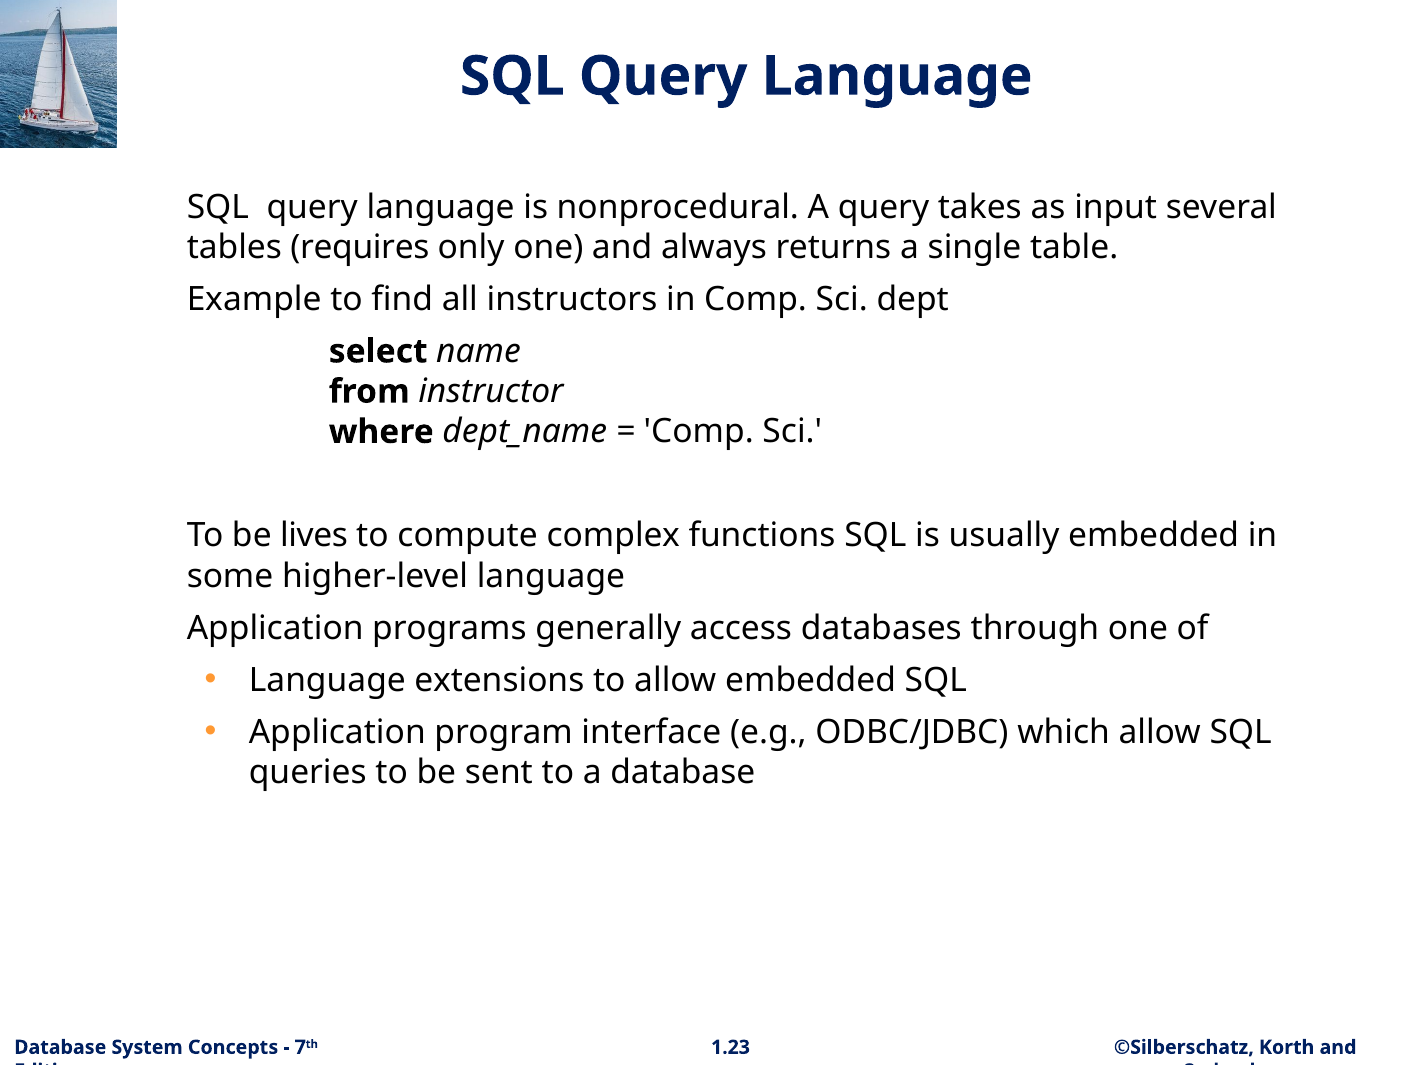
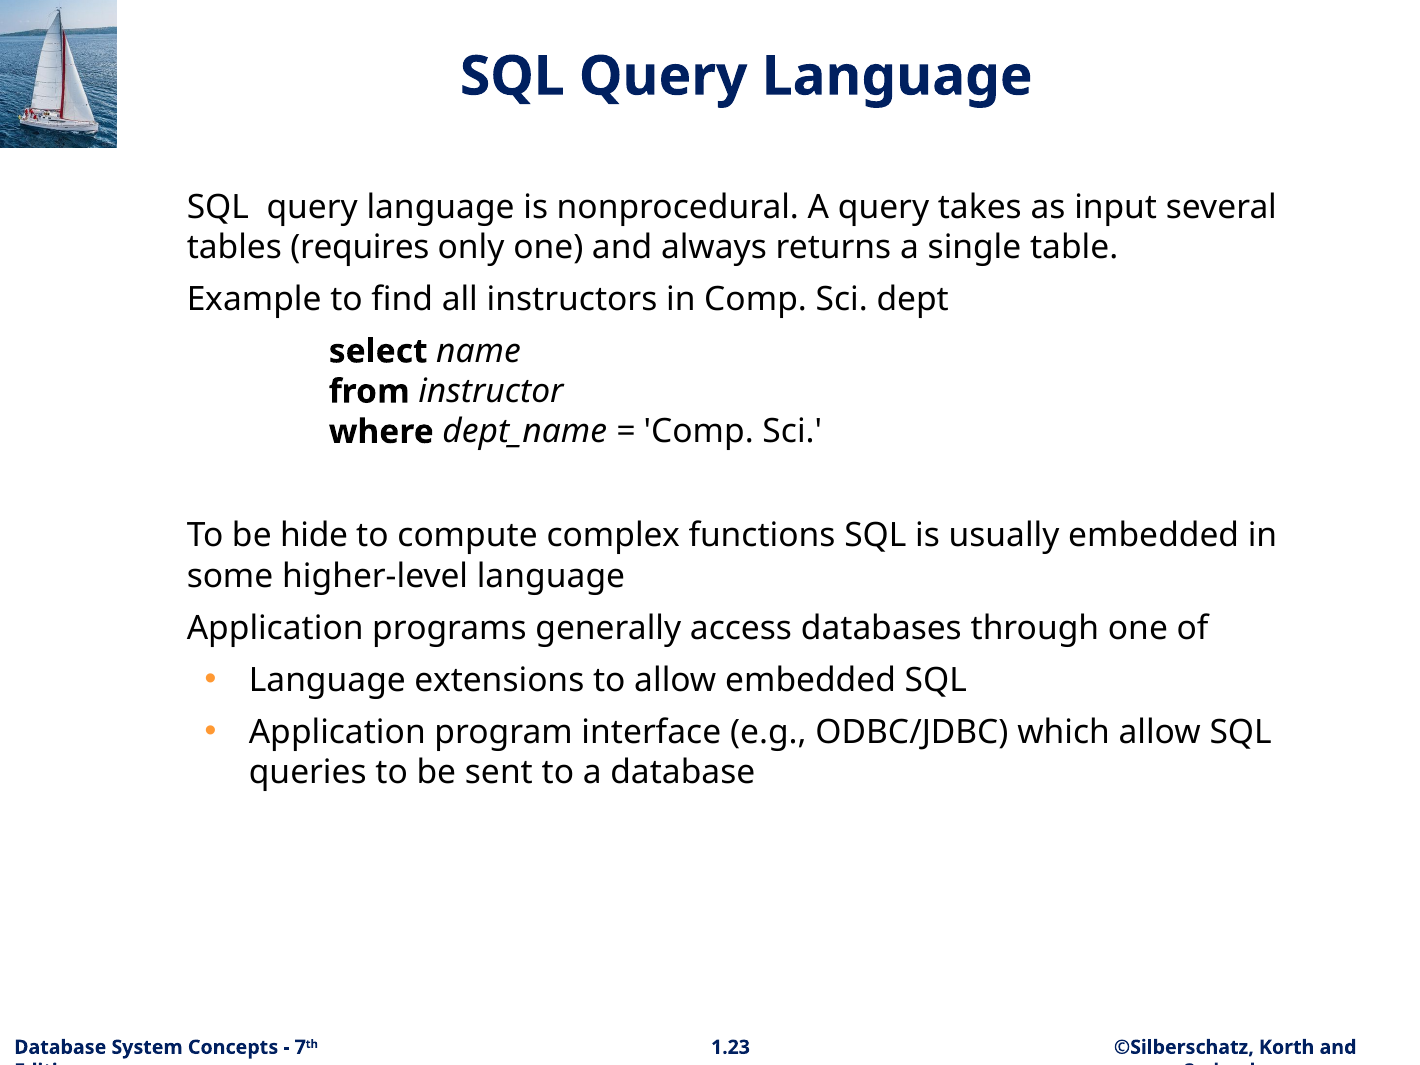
lives: lives -> hide (314, 536)
